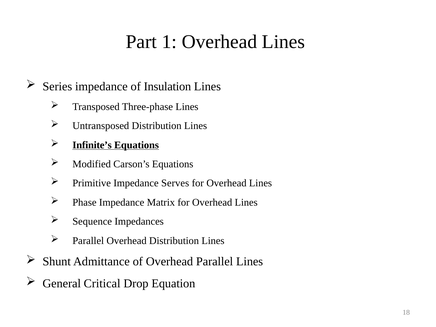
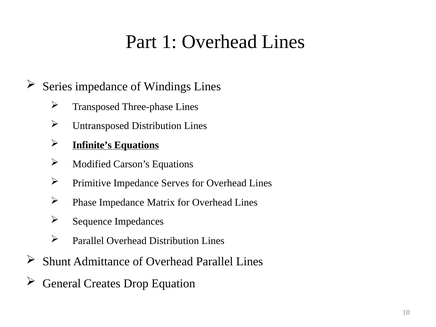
Insulation: Insulation -> Windings (167, 87)
Critical: Critical -> Creates (102, 284)
